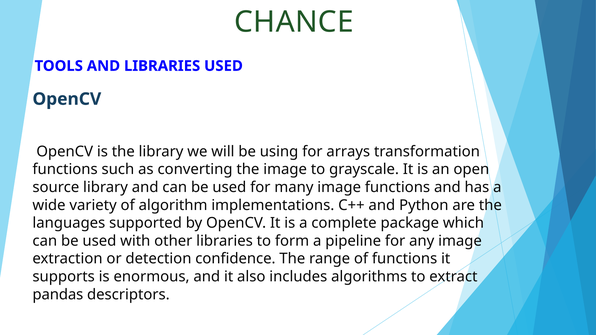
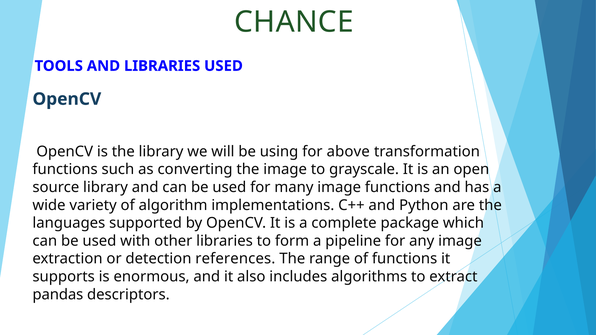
arrays: arrays -> above (348, 152)
confidence: confidence -> references (235, 259)
